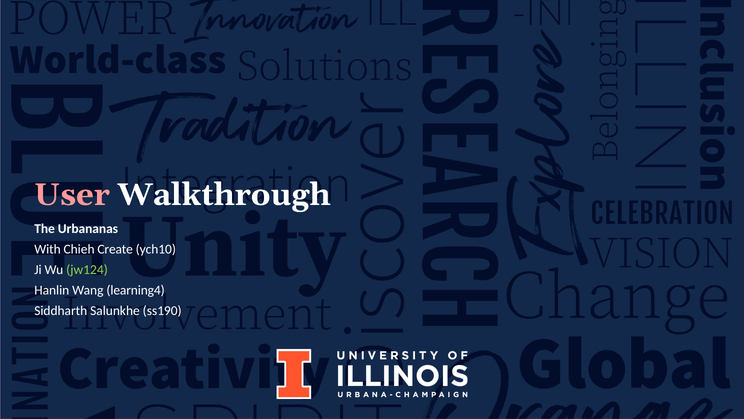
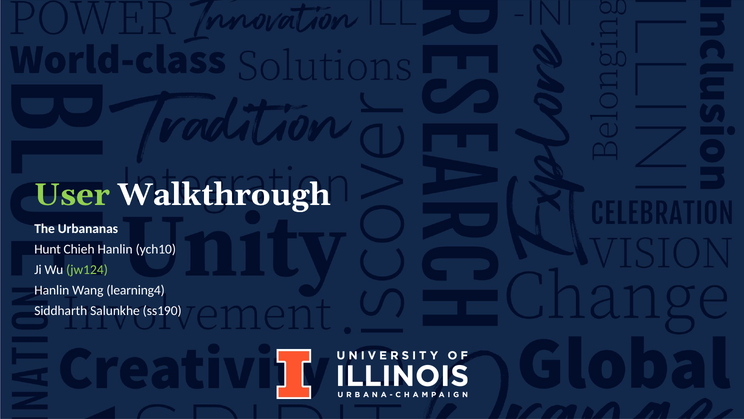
User colour: pink -> light green (72, 194)
With: With -> Hunt (48, 249)
Chieh Create: Create -> Hanlin (115, 249)
